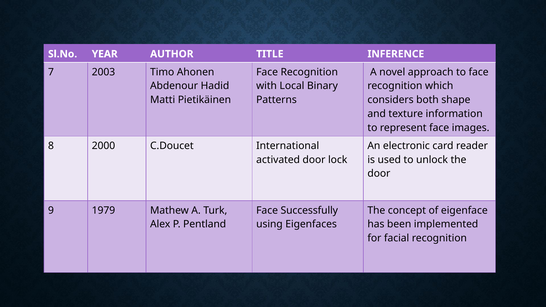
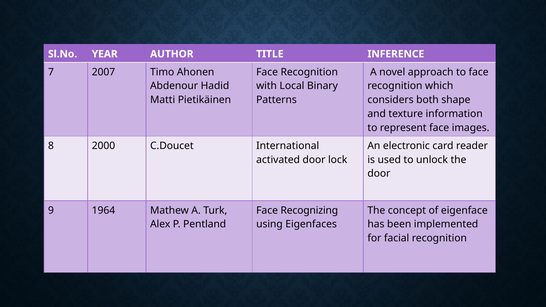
2003: 2003 -> 2007 (103, 72)
1979: 1979 -> 1964 (103, 210)
Successfully: Successfully -> Recognizing (309, 210)
